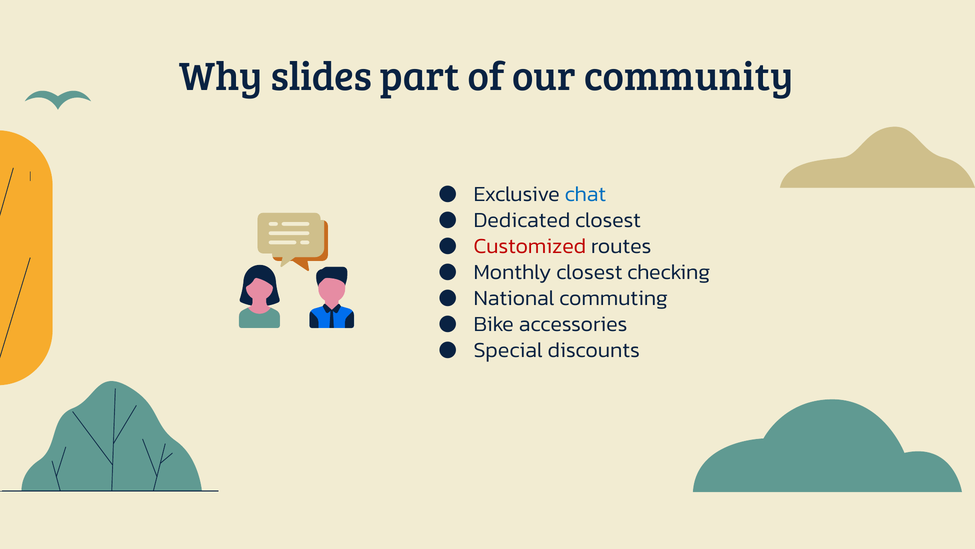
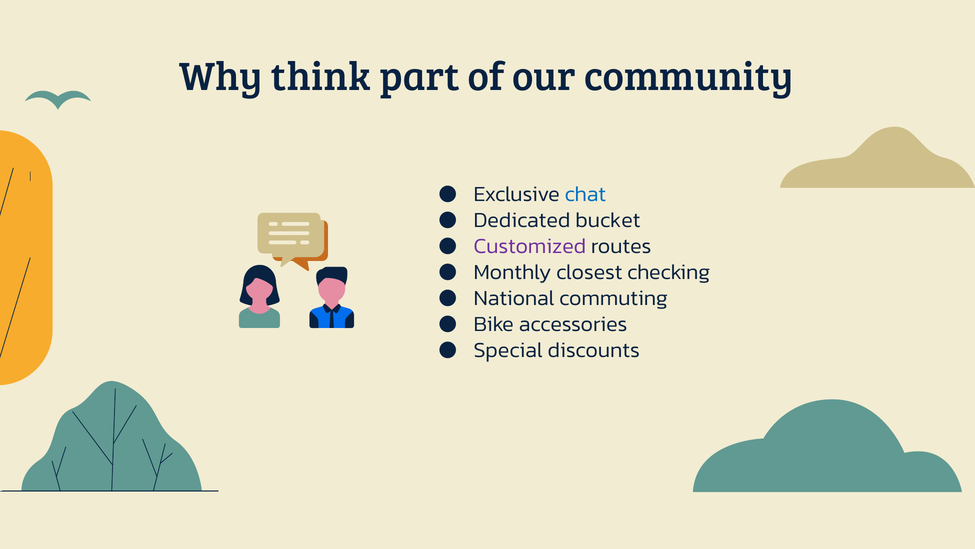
slides: slides -> think (321, 77)
Dedicated closest: closest -> bucket (608, 220)
Customized colour: red -> purple (530, 246)
